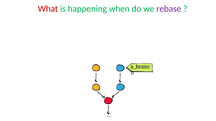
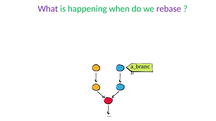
What colour: red -> purple (48, 9)
